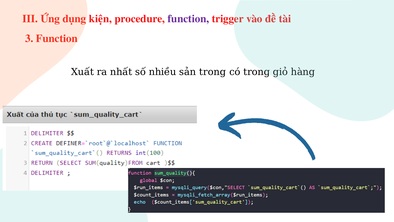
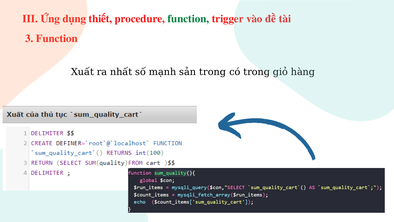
kiện: kiện -> thiết (100, 19)
function colour: purple -> green (188, 19)
nhiều: nhiều -> mạnh (163, 72)
